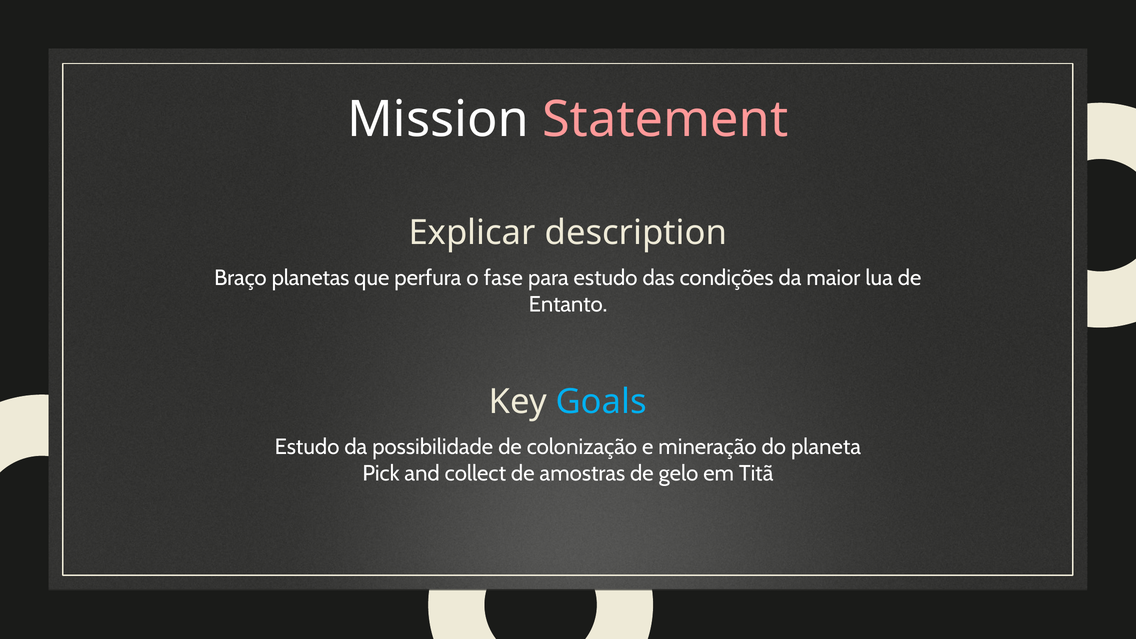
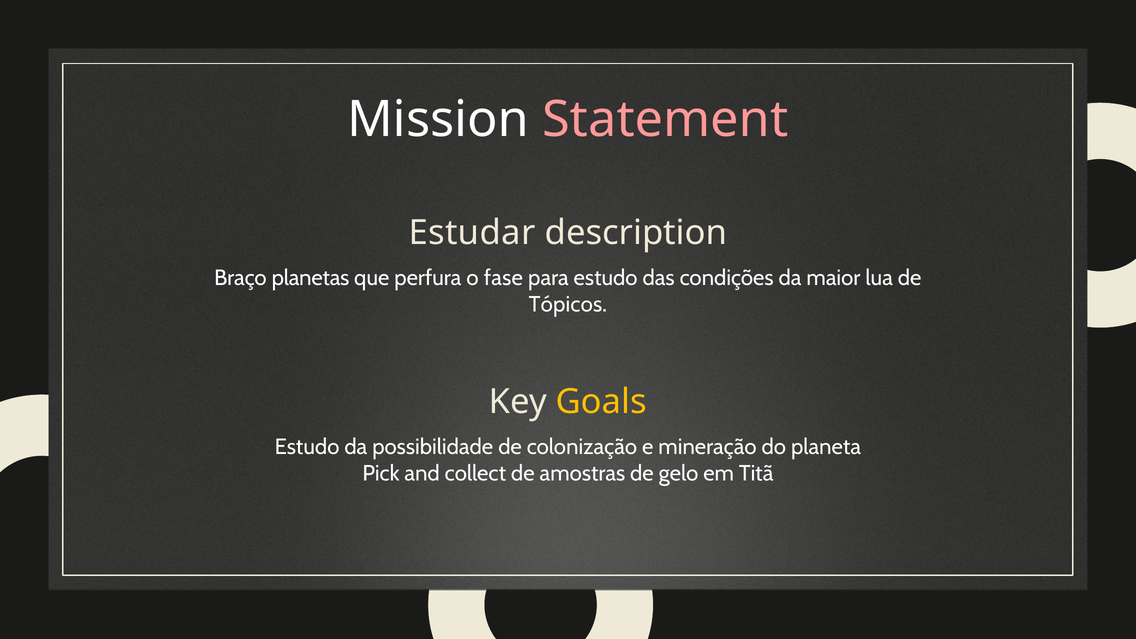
Explicar: Explicar -> Estudar (472, 233)
Entanto: Entanto -> Tópicos (568, 304)
Goals colour: light blue -> yellow (601, 402)
